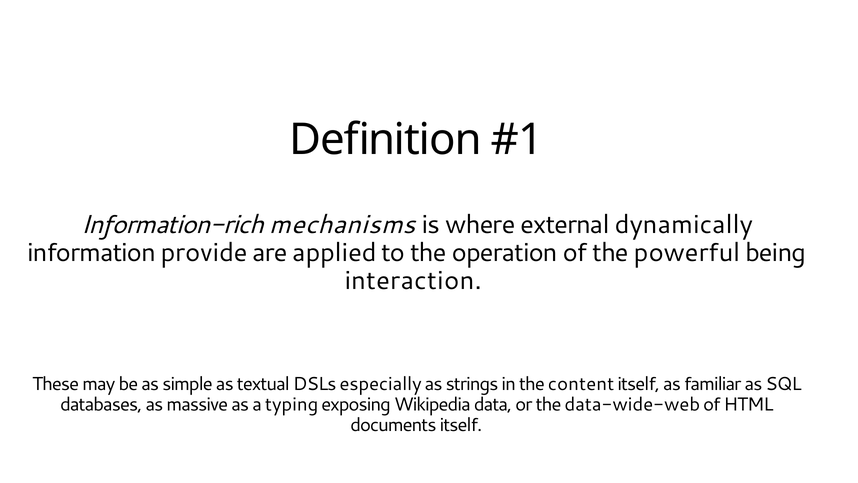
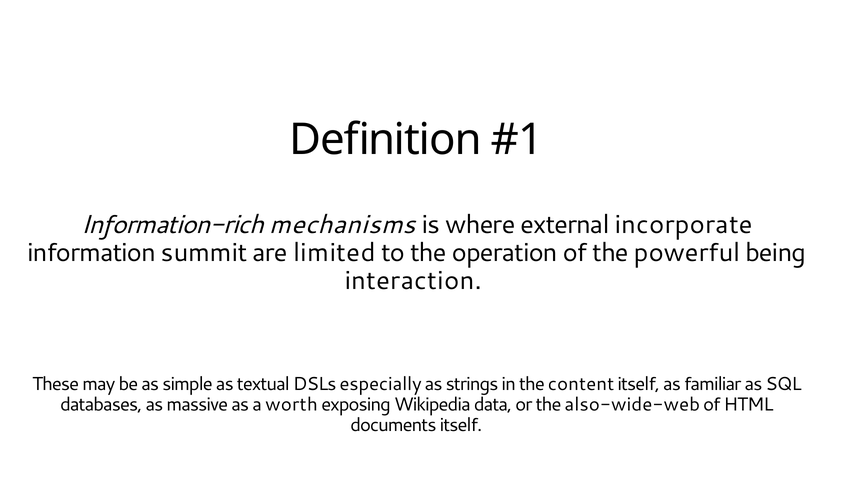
dynamically: dynamically -> incorporate (684, 225)
provide: provide -> summit (204, 253)
applied: applied -> limited (334, 253)
typing: typing -> worth (291, 404)
data-wide-web: data-wide-web -> also-wide-web (632, 404)
